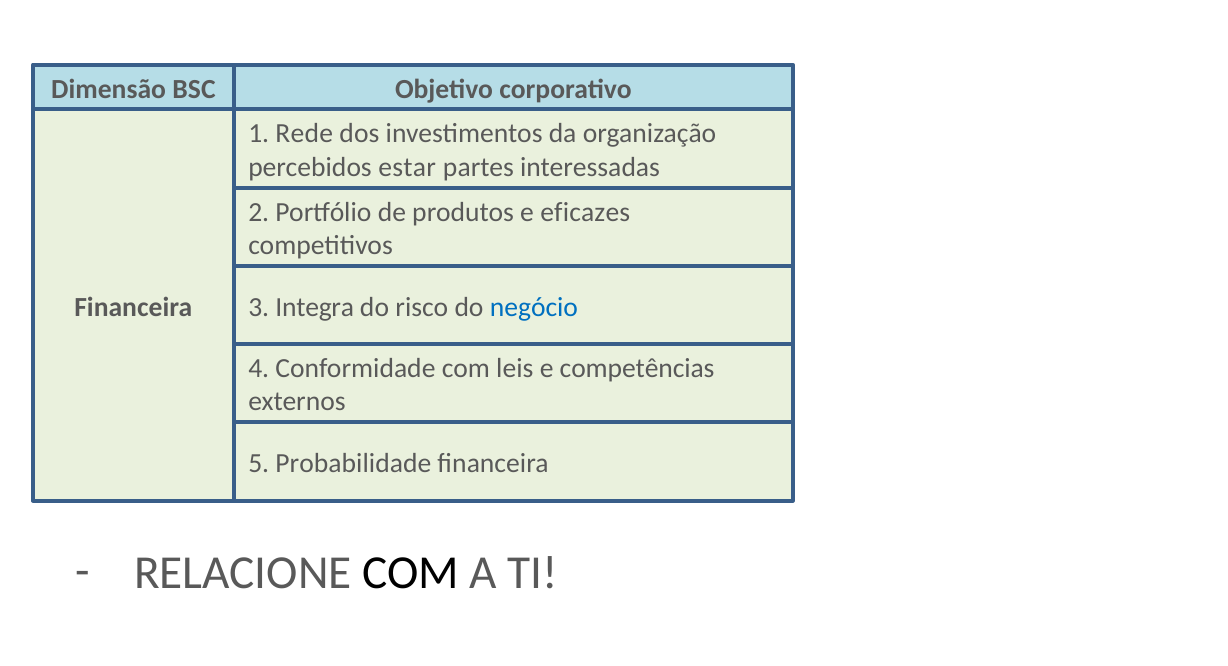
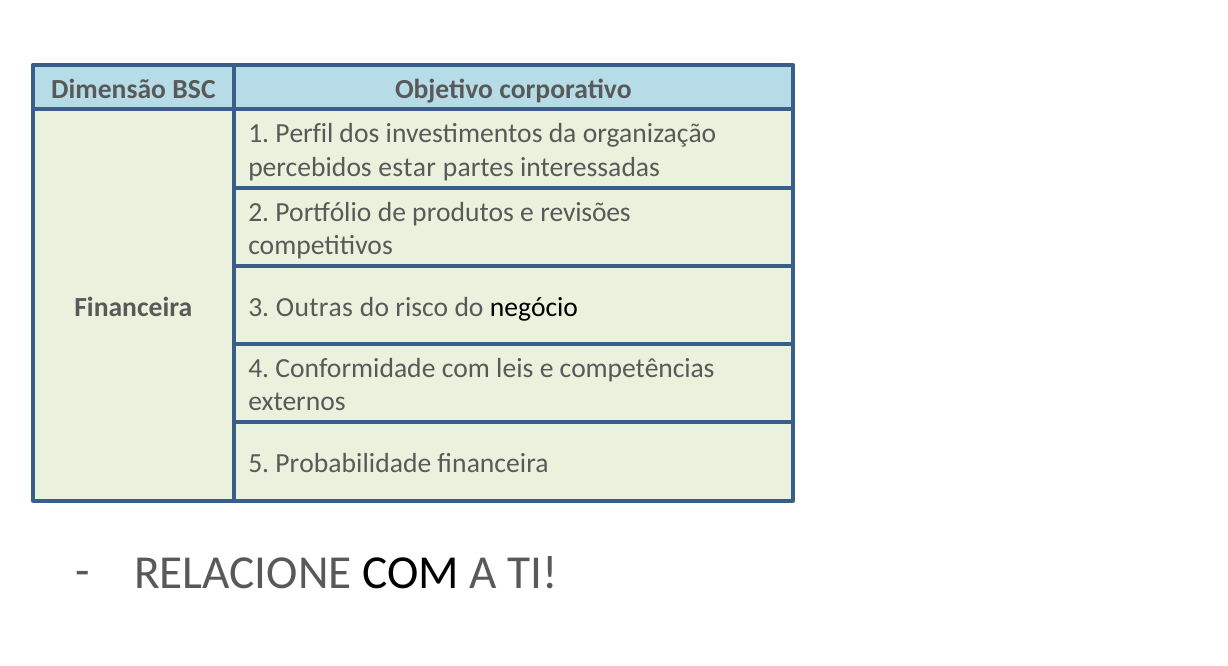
Rede: Rede -> Perfil (304, 134)
eficazes: eficazes -> revisões (585, 212)
Integra: Integra -> Outras (314, 307)
negócio colour: blue -> black (534, 307)
